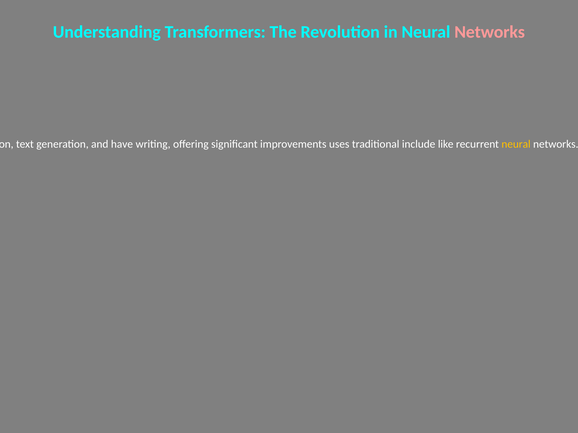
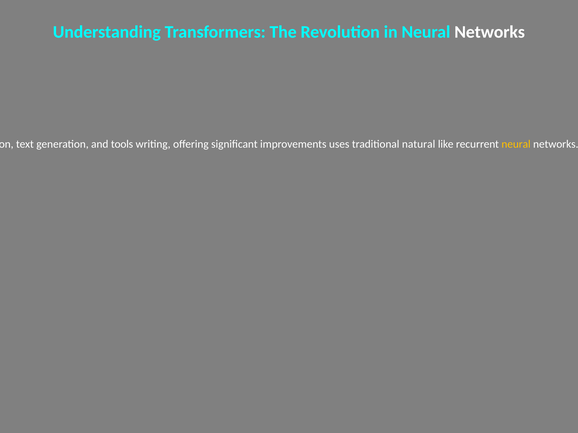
Networks colour: pink -> white (490, 32)
and have: have -> tools (122, 144)
traditional include: include -> natural (419, 144)
